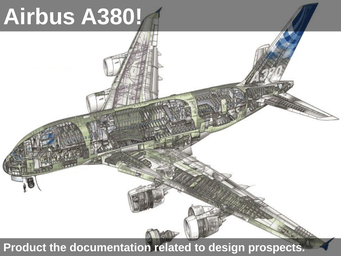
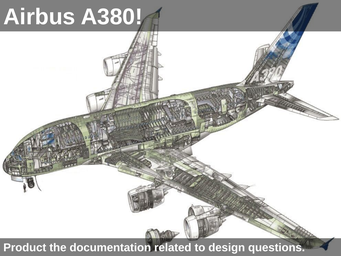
prospects: prospects -> questions (277, 247)
